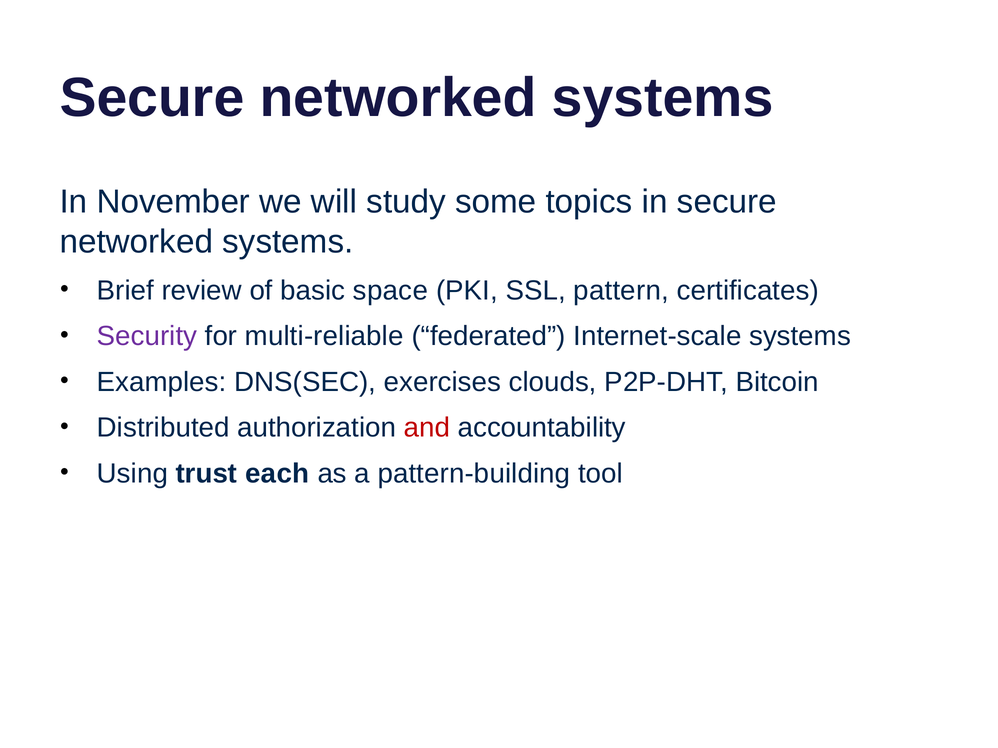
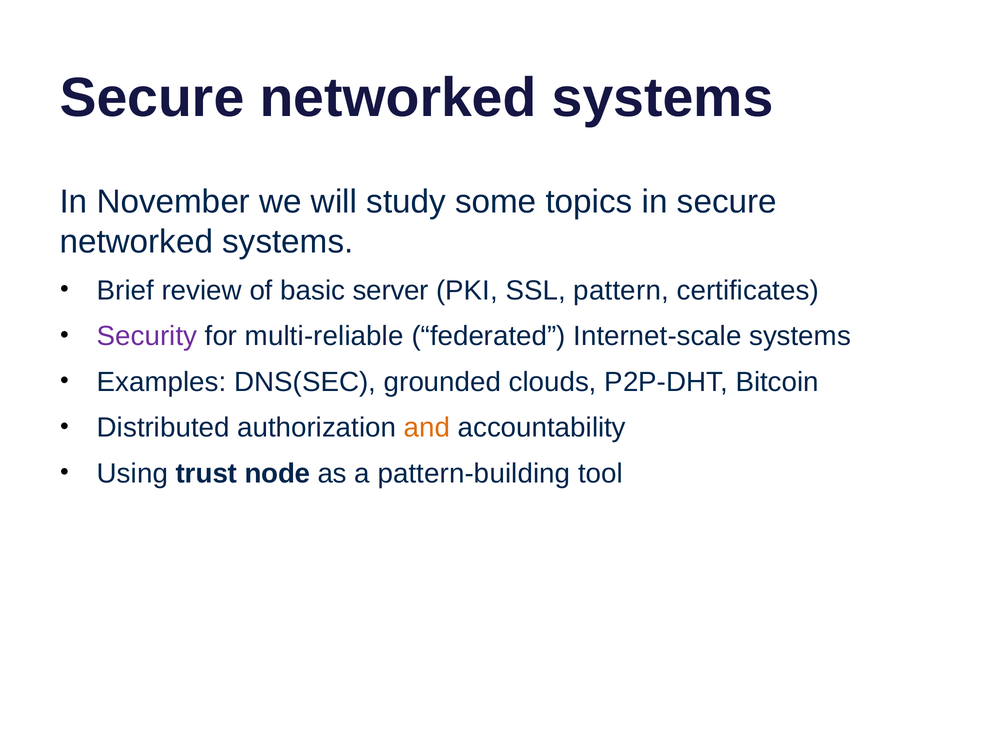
space: space -> server (391, 291)
exercises: exercises -> grounded (442, 382)
and colour: red -> orange (427, 428)
each: each -> node (277, 474)
